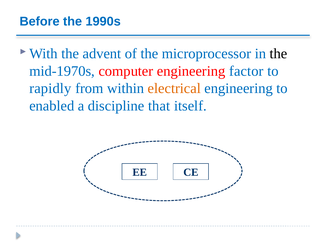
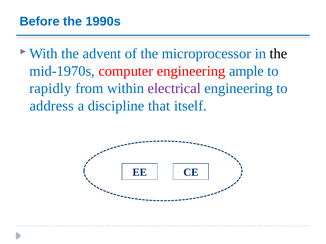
factor: factor -> ample (246, 71)
electrical colour: orange -> purple (174, 89)
enabled: enabled -> address (52, 106)
